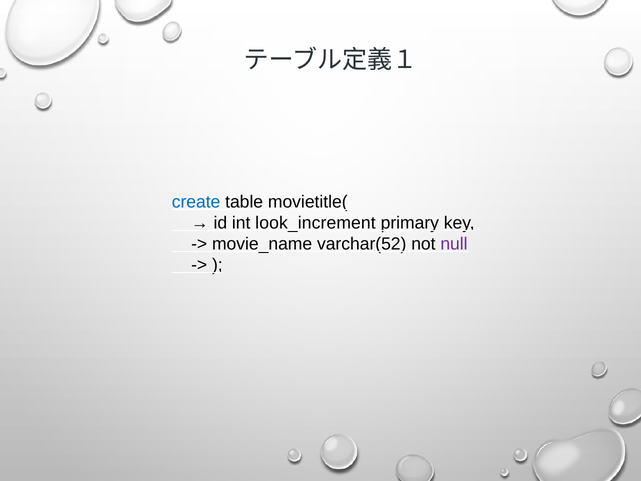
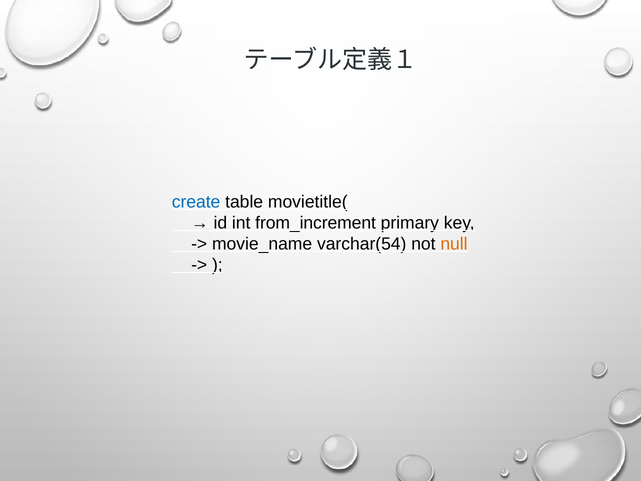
look_increment: look_increment -> from_increment (316, 223)
varchar(52: varchar(52 -> varchar(54 (362, 244)
null colour: purple -> orange (454, 244)
